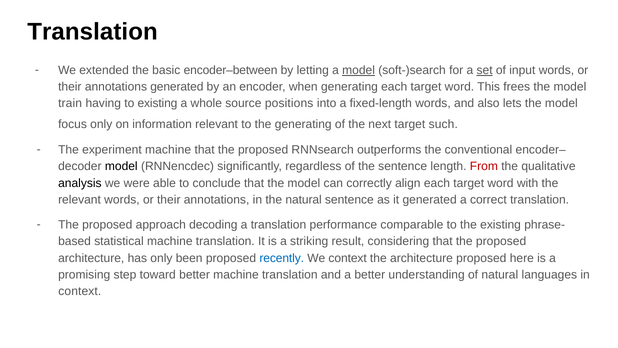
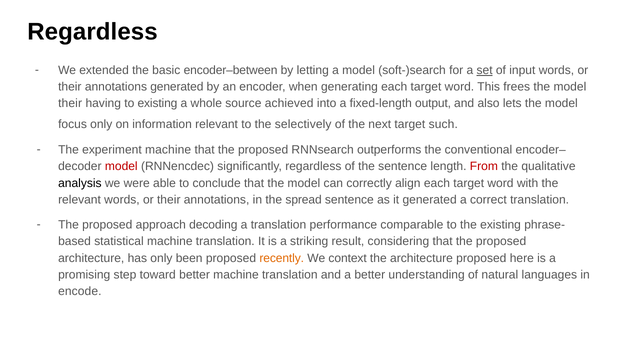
Translation: Translation -> Regardless (92, 32)
model underline: present -> none (359, 70)
train: train -> their (70, 103)
positions: positions -> achieved (289, 103)
fixed-length words: words -> output (433, 103)
the generating: generating -> selectively (303, 124)
model colour: black -> red (121, 166)
the natural: natural -> spread (304, 199)
recently colour: blue -> orange (282, 258)
context: context -> encode (80, 291)
